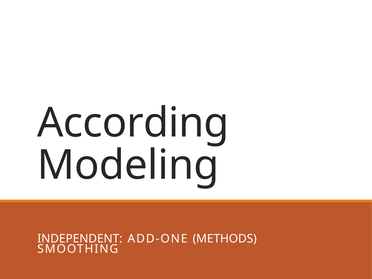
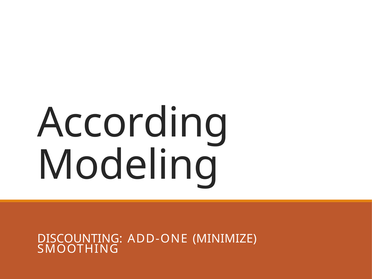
INDEPENDENT: INDEPENDENT -> DISCOUNTING (80, 239)
METHODS: METHODS -> MINIMIZE (225, 239)
